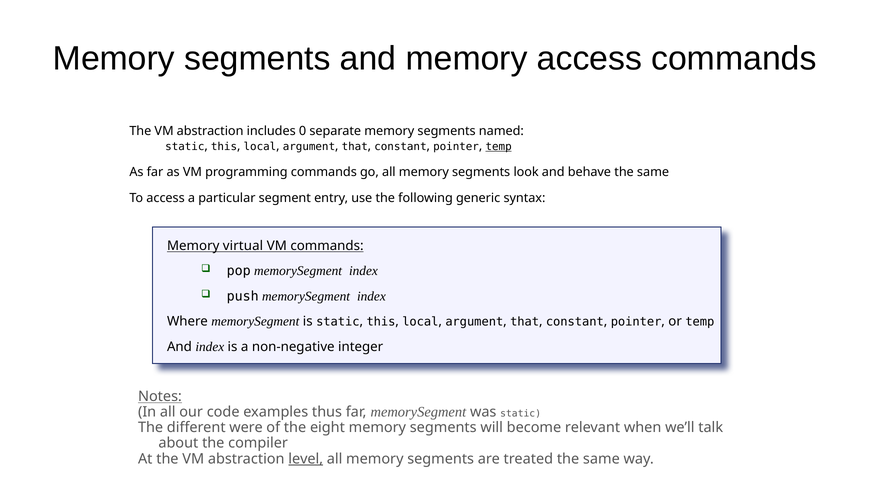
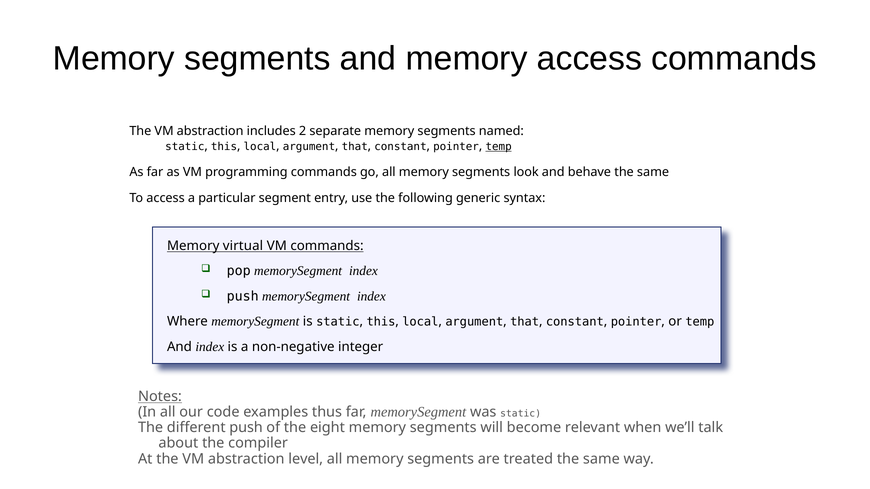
0: 0 -> 2 (303, 131)
different were: were -> push (246, 428)
level underline: present -> none (306, 459)
